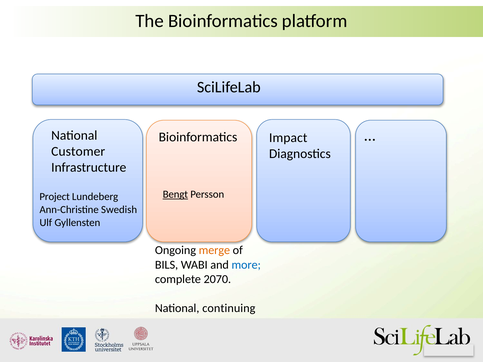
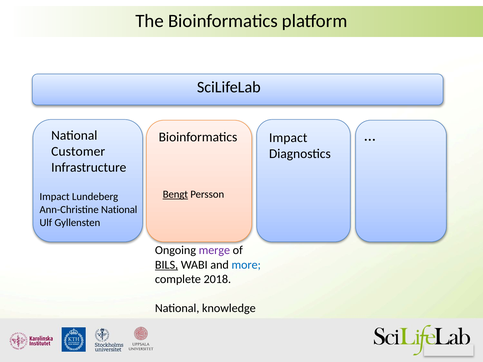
Project: Project -> Impact (55, 197)
Ann-Christine Swedish: Swedish -> National (119, 210)
merge colour: orange -> purple (214, 250)
BILS underline: none -> present (167, 265)
2070: 2070 -> 2018 (217, 279)
continuing: continuing -> knowledge (229, 308)
